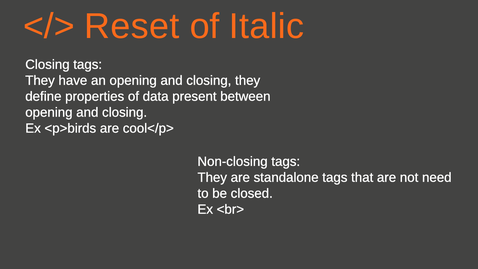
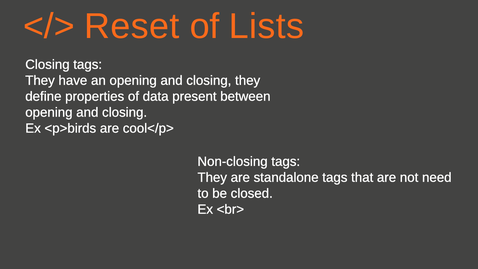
Italic: Italic -> Lists (267, 26)
